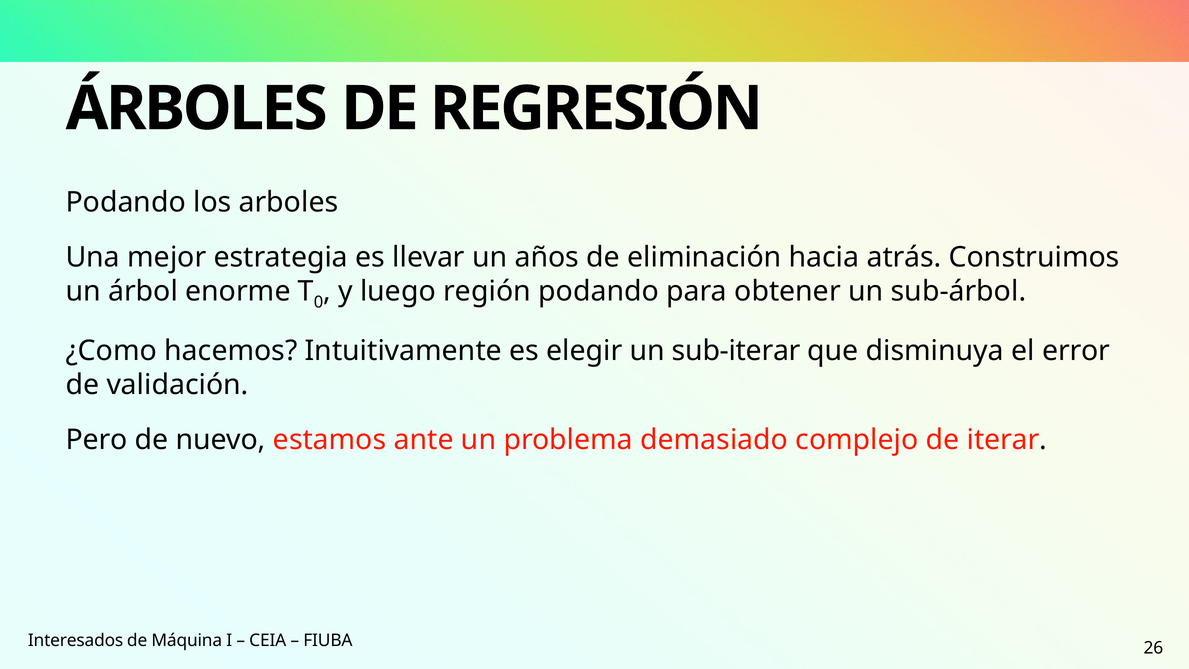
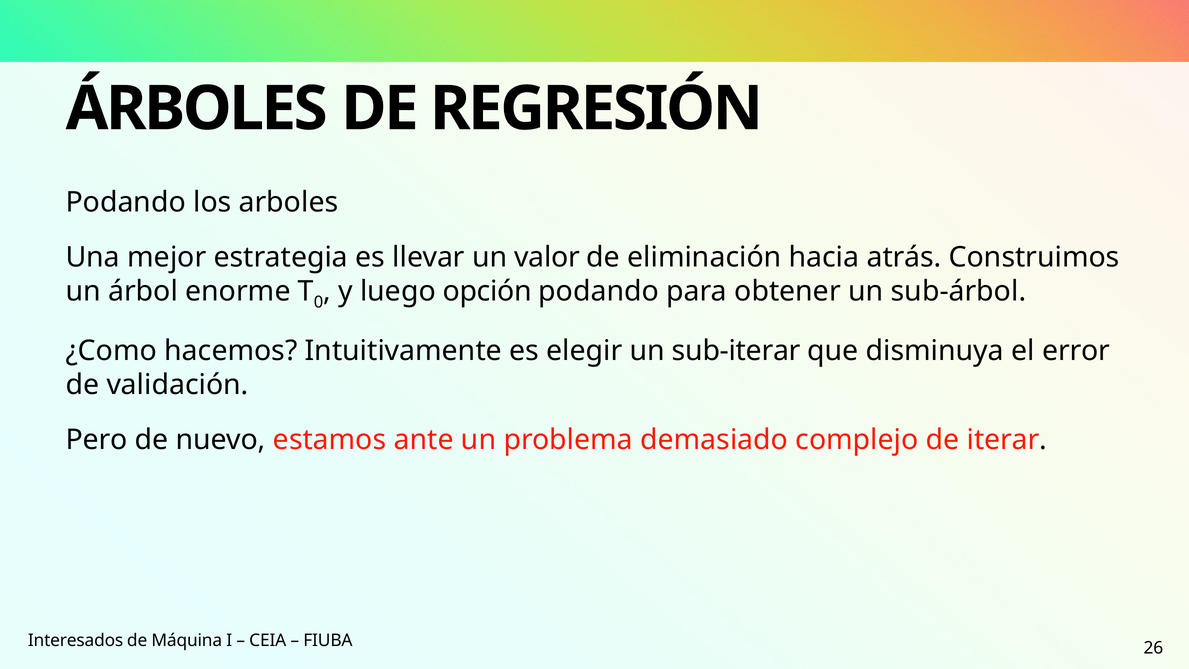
años: años -> valor (547, 257)
región: región -> opción (487, 291)
